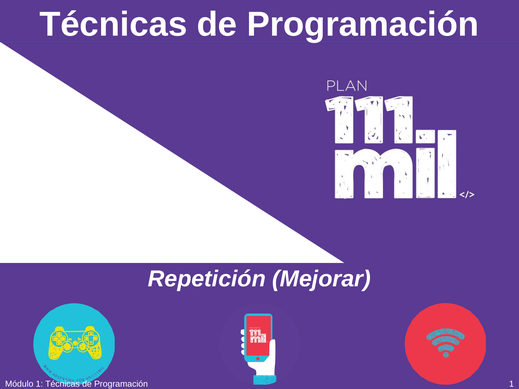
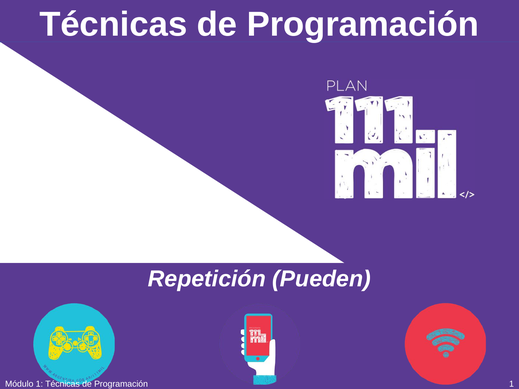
Mejorar: Mejorar -> Pueden (322, 279)
